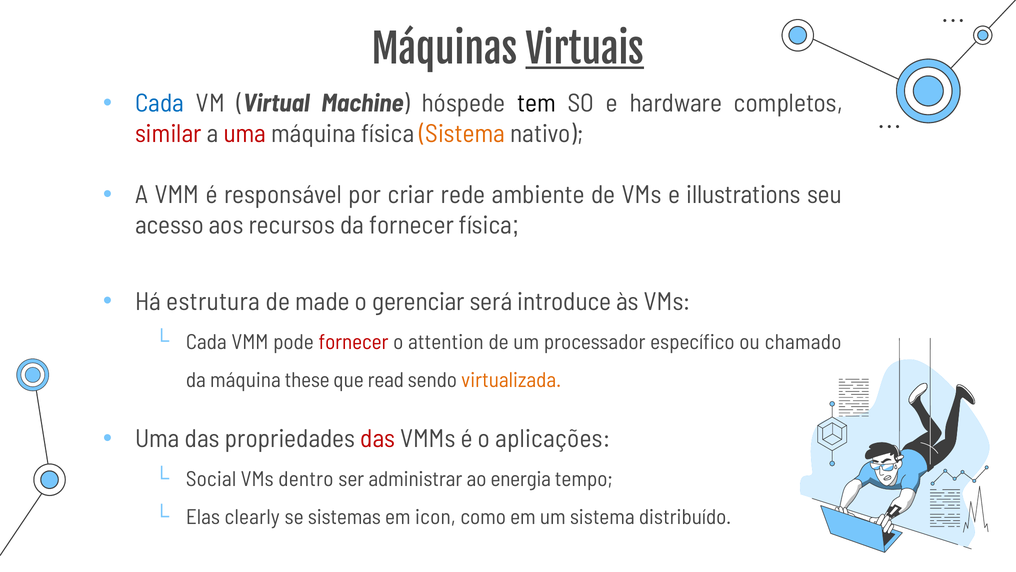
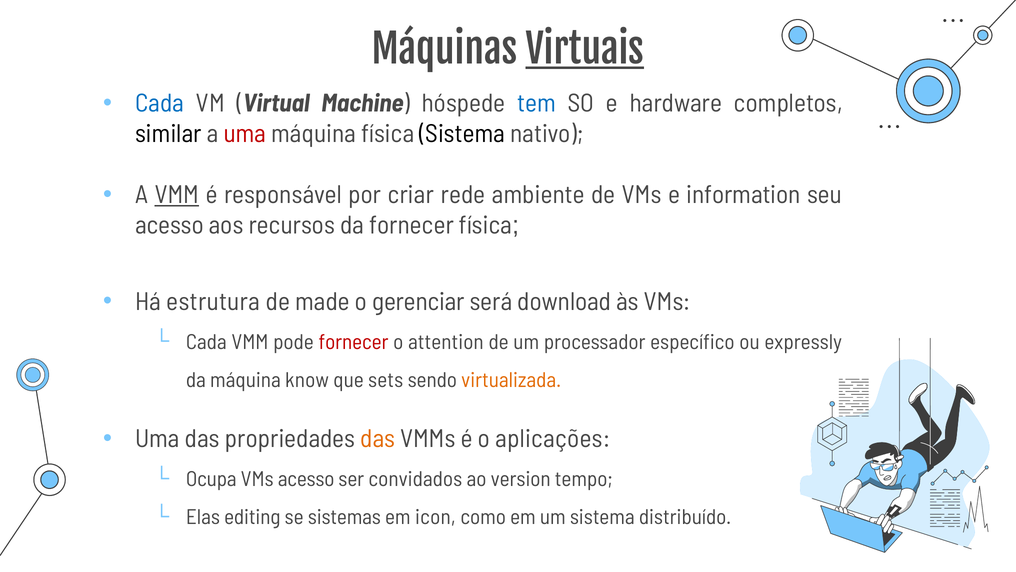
tem colour: black -> blue (537, 103)
similar colour: red -> black (168, 134)
Sistema colour: orange -> black (462, 134)
VMM underline: none -> present (177, 195)
illustrations: illustrations -> information (743, 195)
introduce: introduce -> download (564, 302)
chamado: chamado -> expressly (803, 342)
these: these -> know (307, 380)
read: read -> sets (386, 380)
das colour: red -> orange (378, 439)
Social: Social -> Ocupa (211, 479)
VMs dentro: dentro -> acesso (306, 479)
administrar: administrar -> convidados (415, 479)
energia: energia -> version (521, 479)
clearly: clearly -> editing (252, 517)
